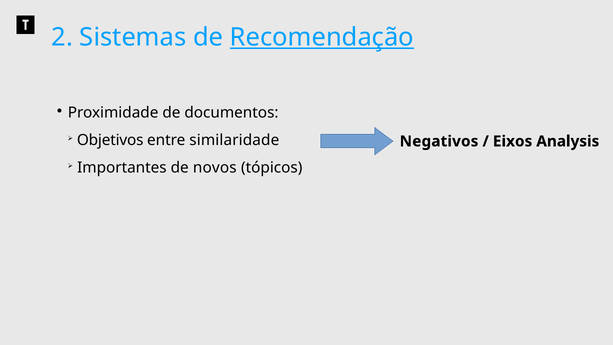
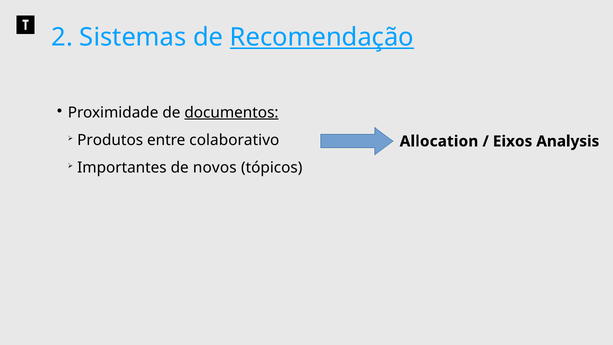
documentos underline: none -> present (231, 112)
Objetivos: Objetivos -> Produtos (110, 140)
similaridade: similaridade -> colaborativo (234, 140)
Negativos: Negativos -> Allocation (439, 141)
